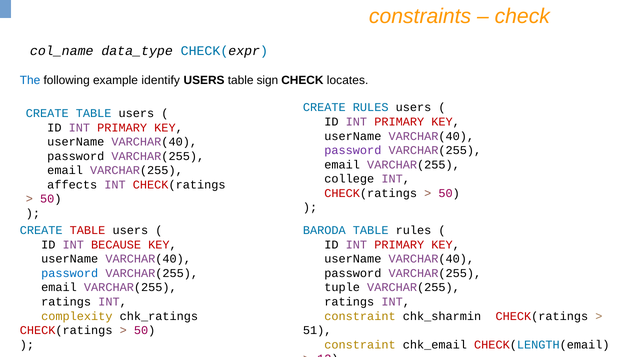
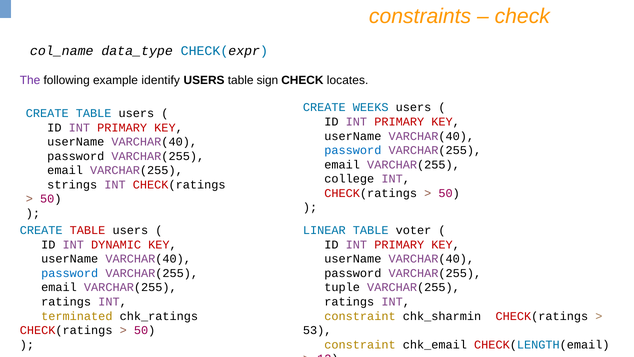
The colour: blue -> purple (30, 80)
CREATE RULES: RULES -> WEEKS (371, 107)
password colour: purple -> blue (353, 150)
affects: affects -> strings (72, 185)
BARODA: BARODA -> LINEAR (324, 230)
TABLE rules: rules -> voter (413, 230)
BECAUSE: BECAUSE -> DYNAMIC (116, 244)
complexity: complexity -> terminated (77, 316)
51: 51 -> 53 (317, 330)
